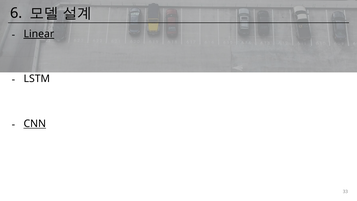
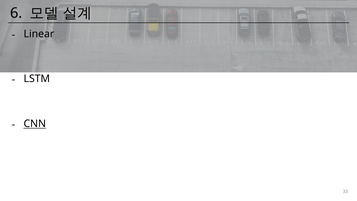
Linear underline: present -> none (39, 34)
